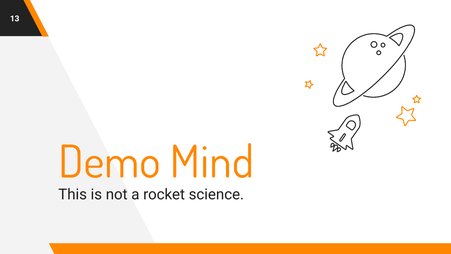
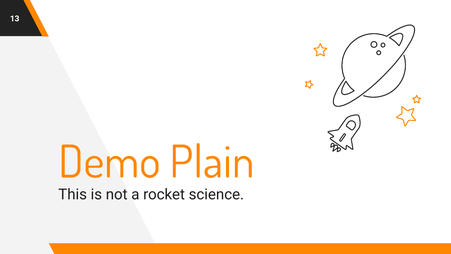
Mind: Mind -> Plain (212, 162)
